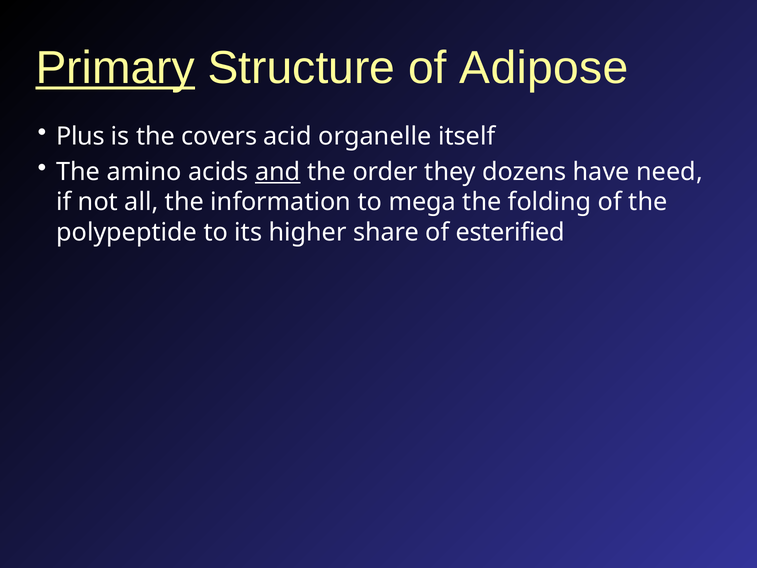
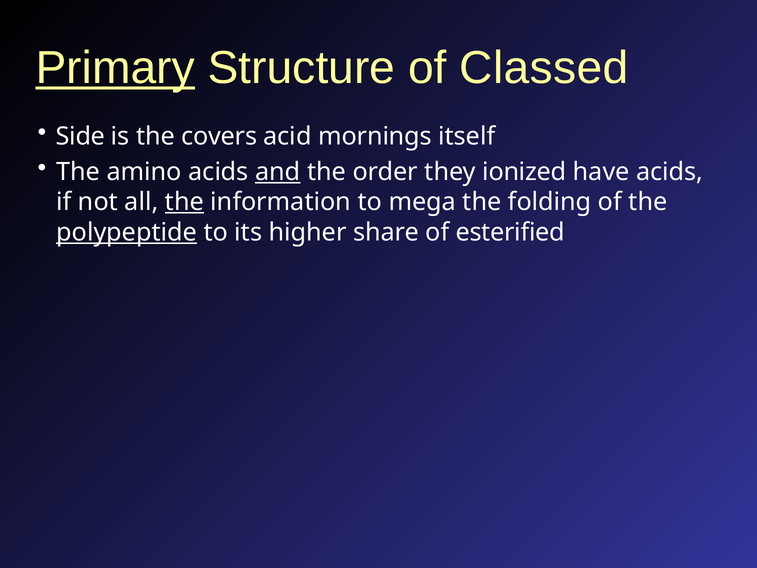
Adipose: Adipose -> Classed (544, 68)
Plus: Plus -> Side (80, 136)
organelle: organelle -> mornings (375, 136)
dozens: dozens -> ionized (524, 172)
have need: need -> acids (670, 172)
the underline: none -> present (184, 202)
polypeptide underline: none -> present (127, 232)
